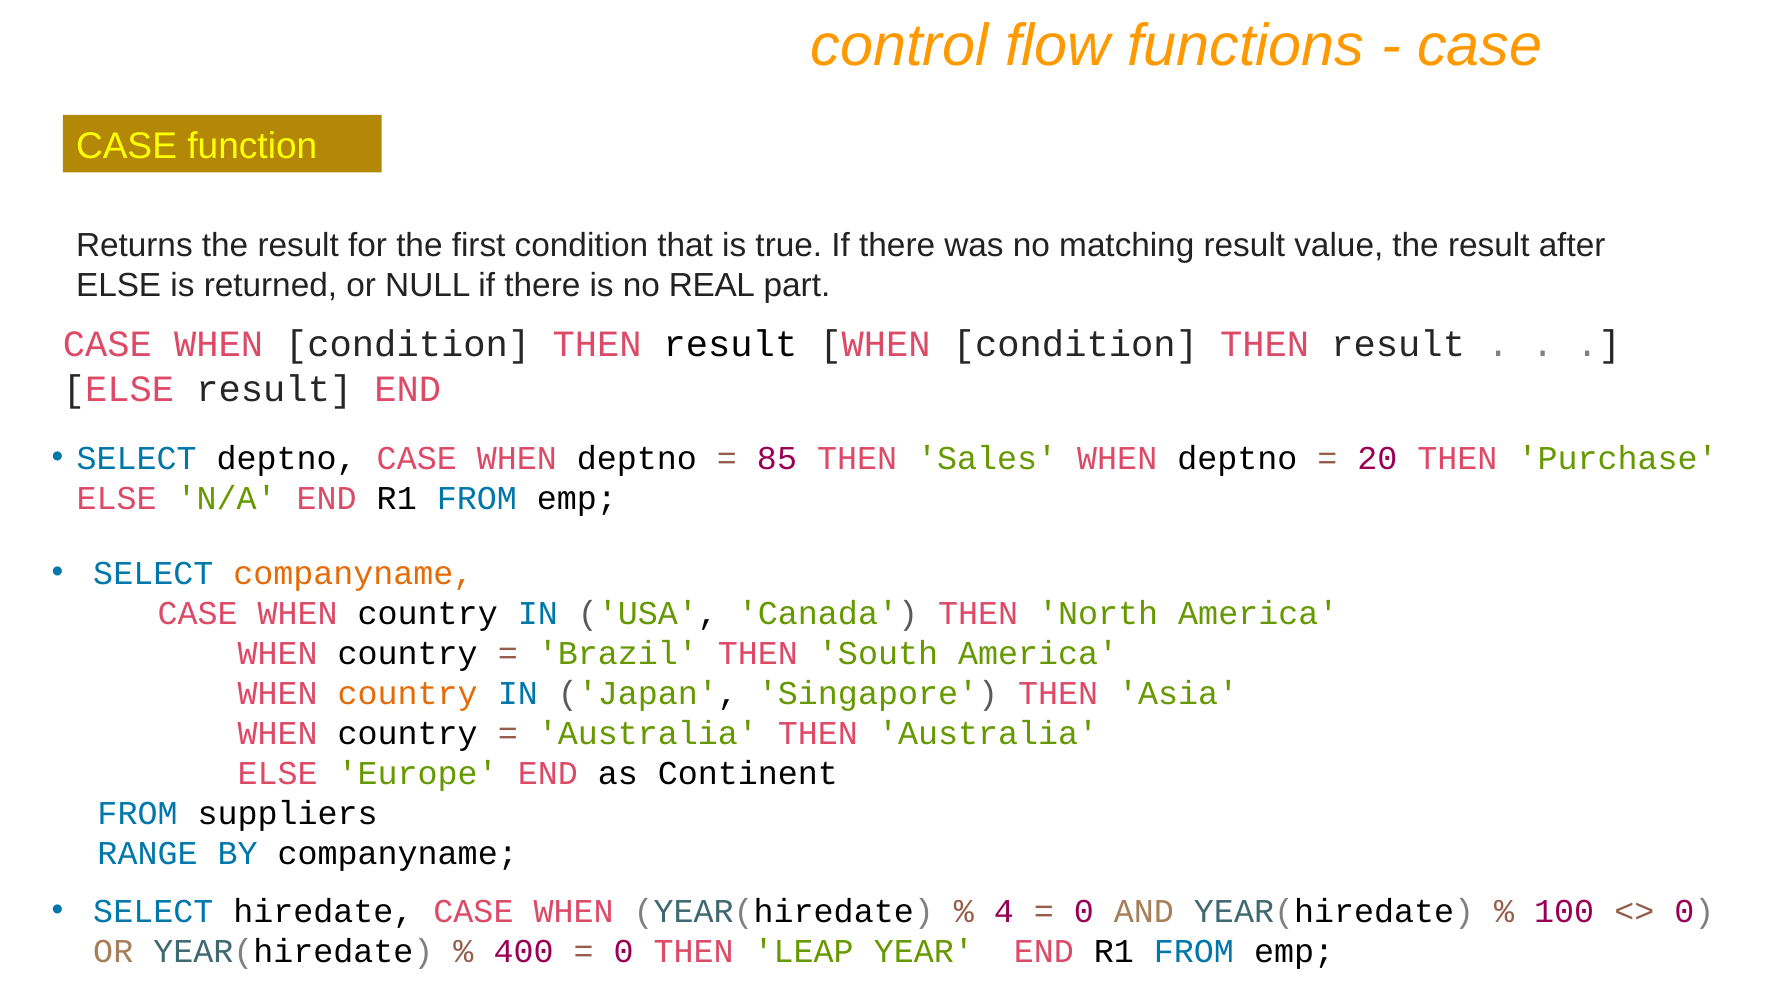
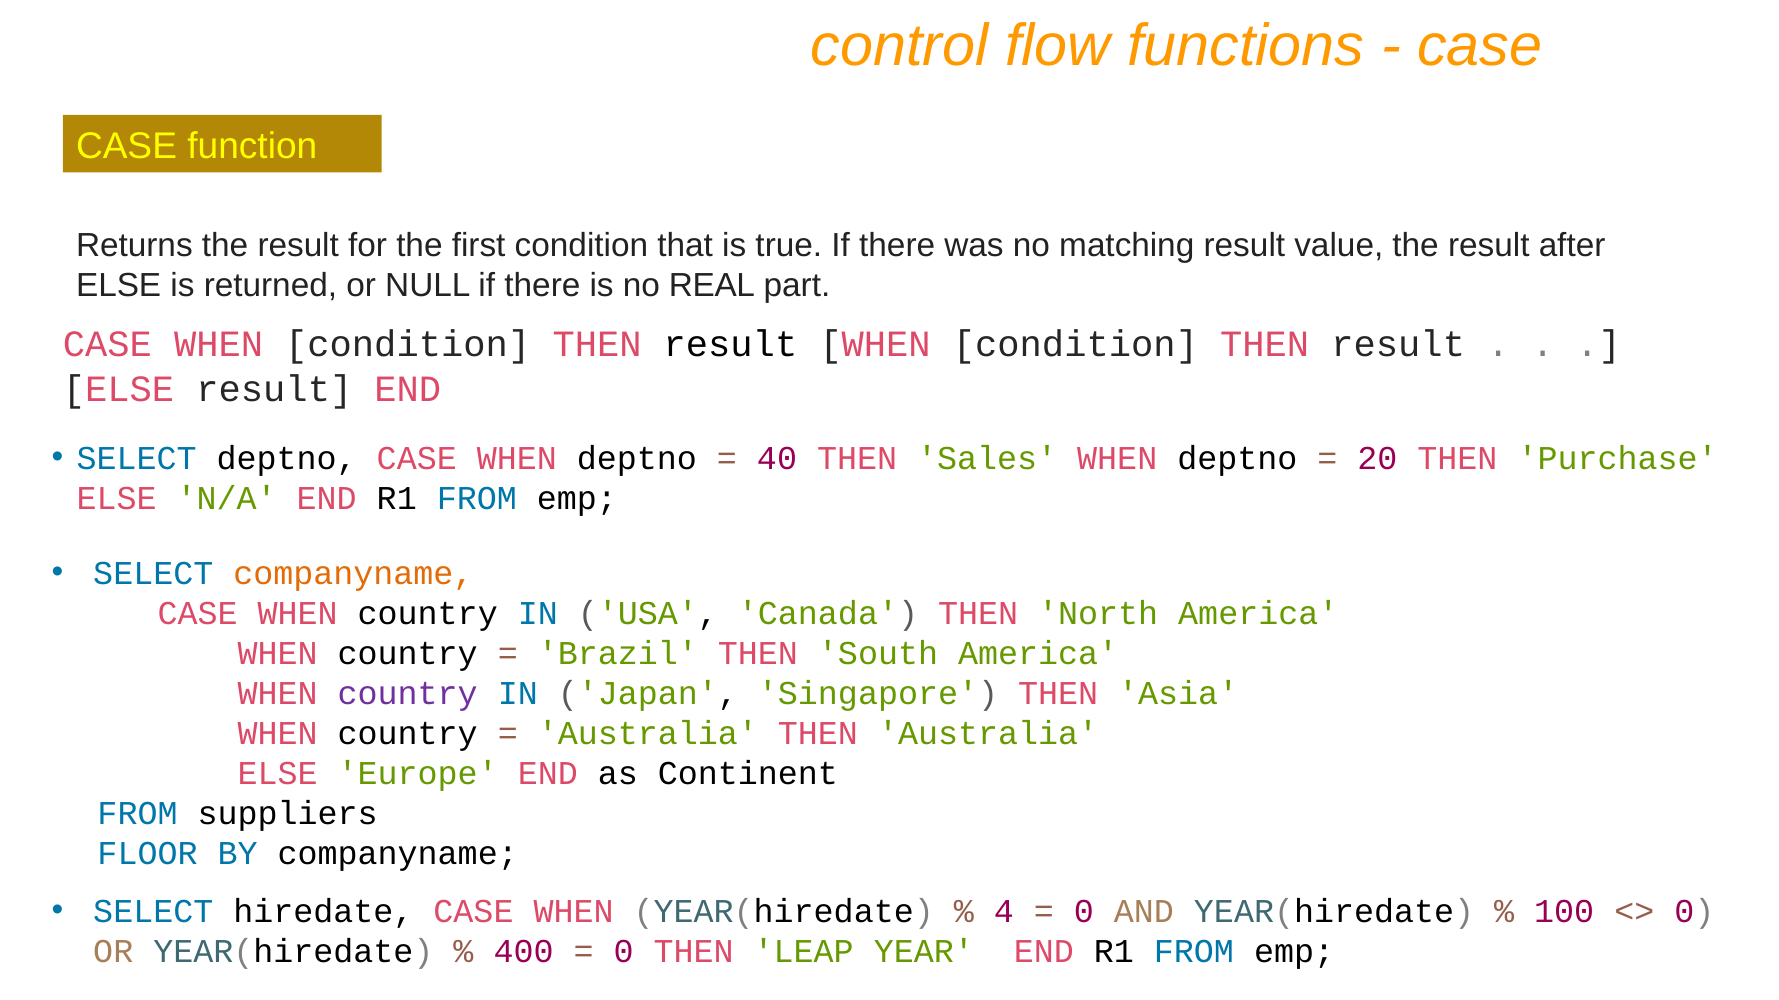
85: 85 -> 40 (777, 459)
country colour: orange -> purple (408, 694)
RANGE: RANGE -> FLOOR (148, 854)
